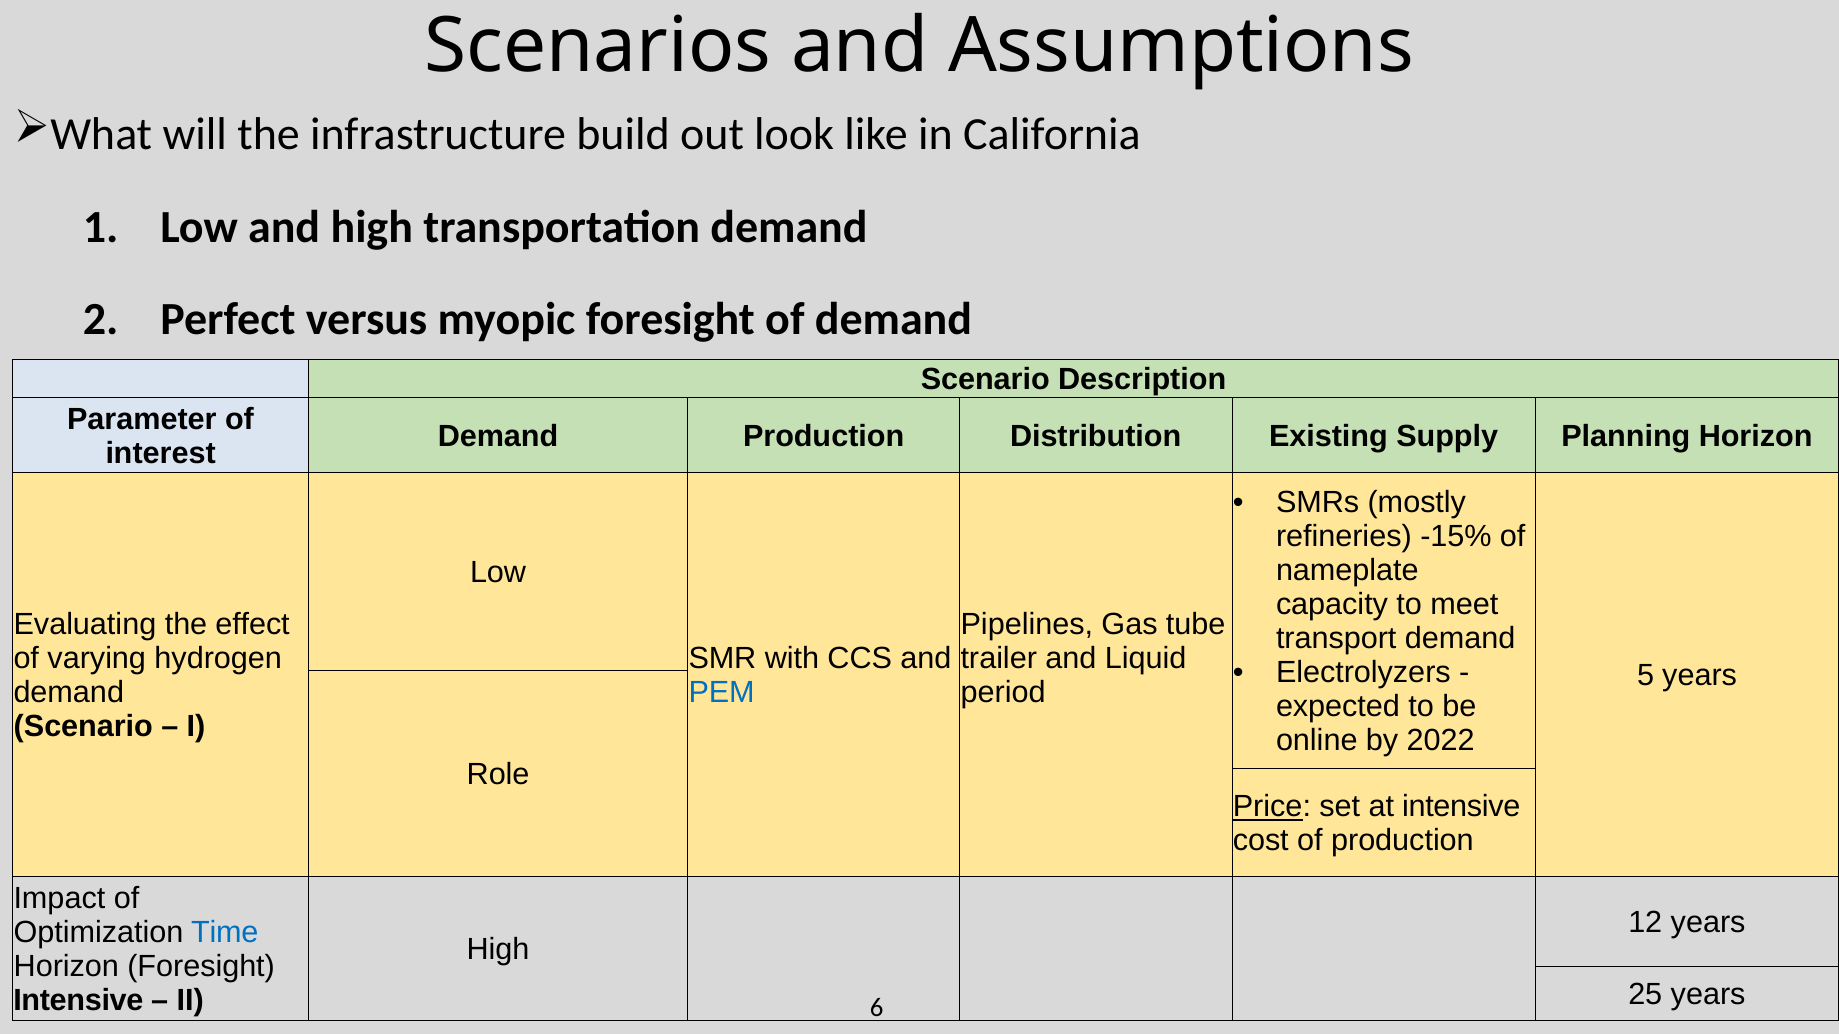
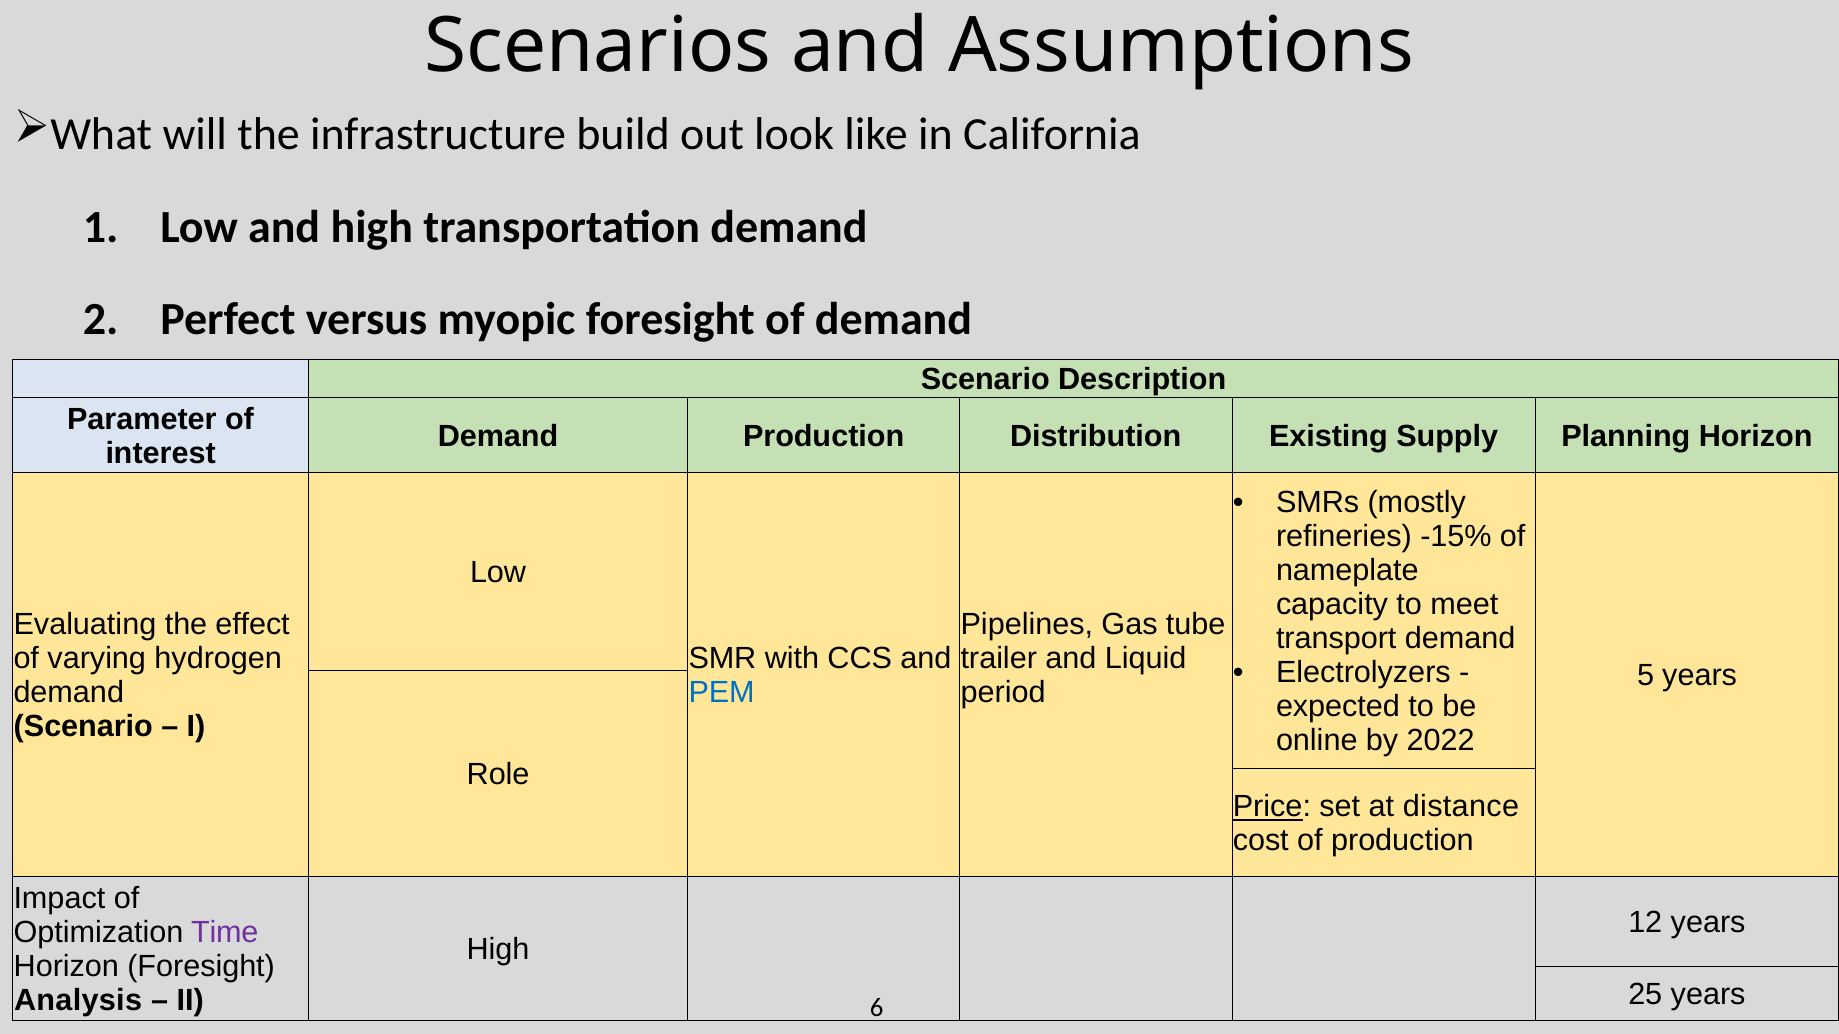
at intensive: intensive -> distance (1461, 807)
Time colour: blue -> purple (225, 933)
Intensive: Intensive -> Analysis (78, 1001)
